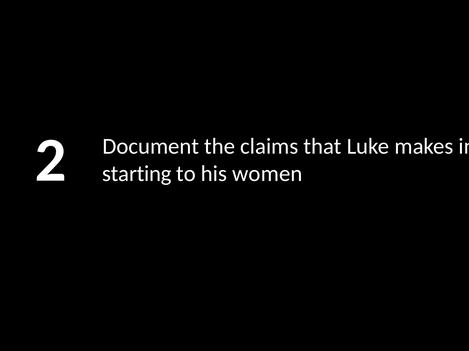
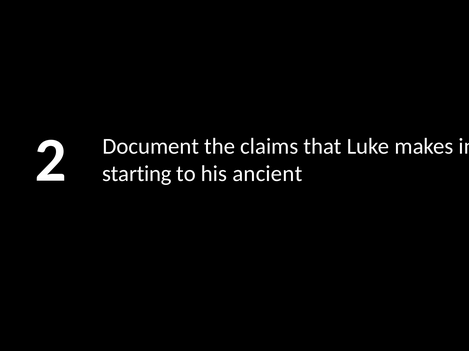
women: women -> ancient (267, 174)
